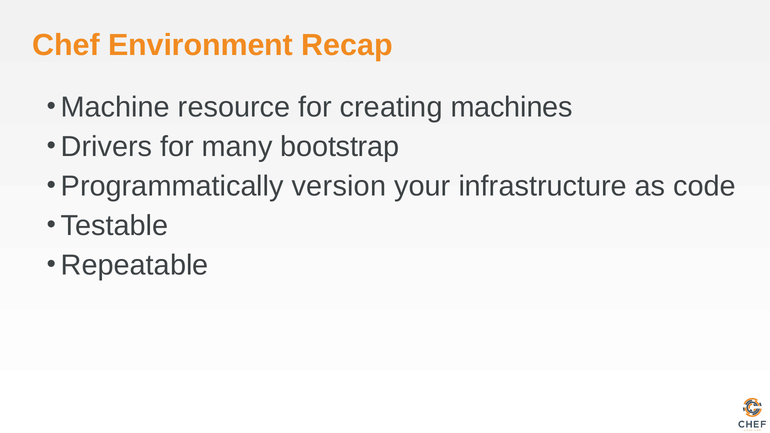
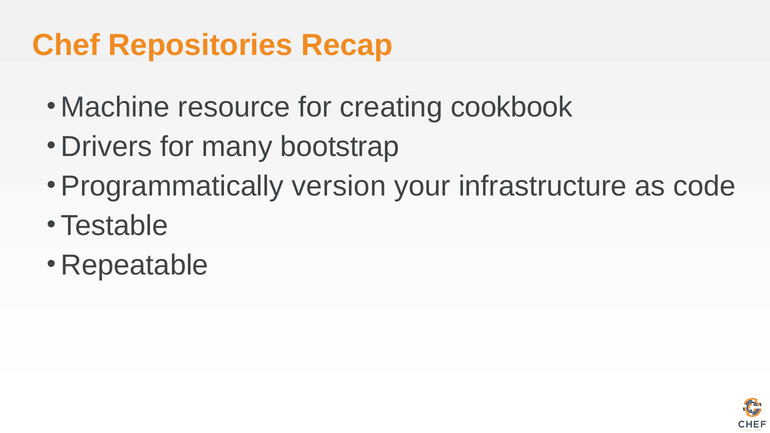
Environment: Environment -> Repositories (201, 45)
machines: machines -> cookbook (512, 107)
